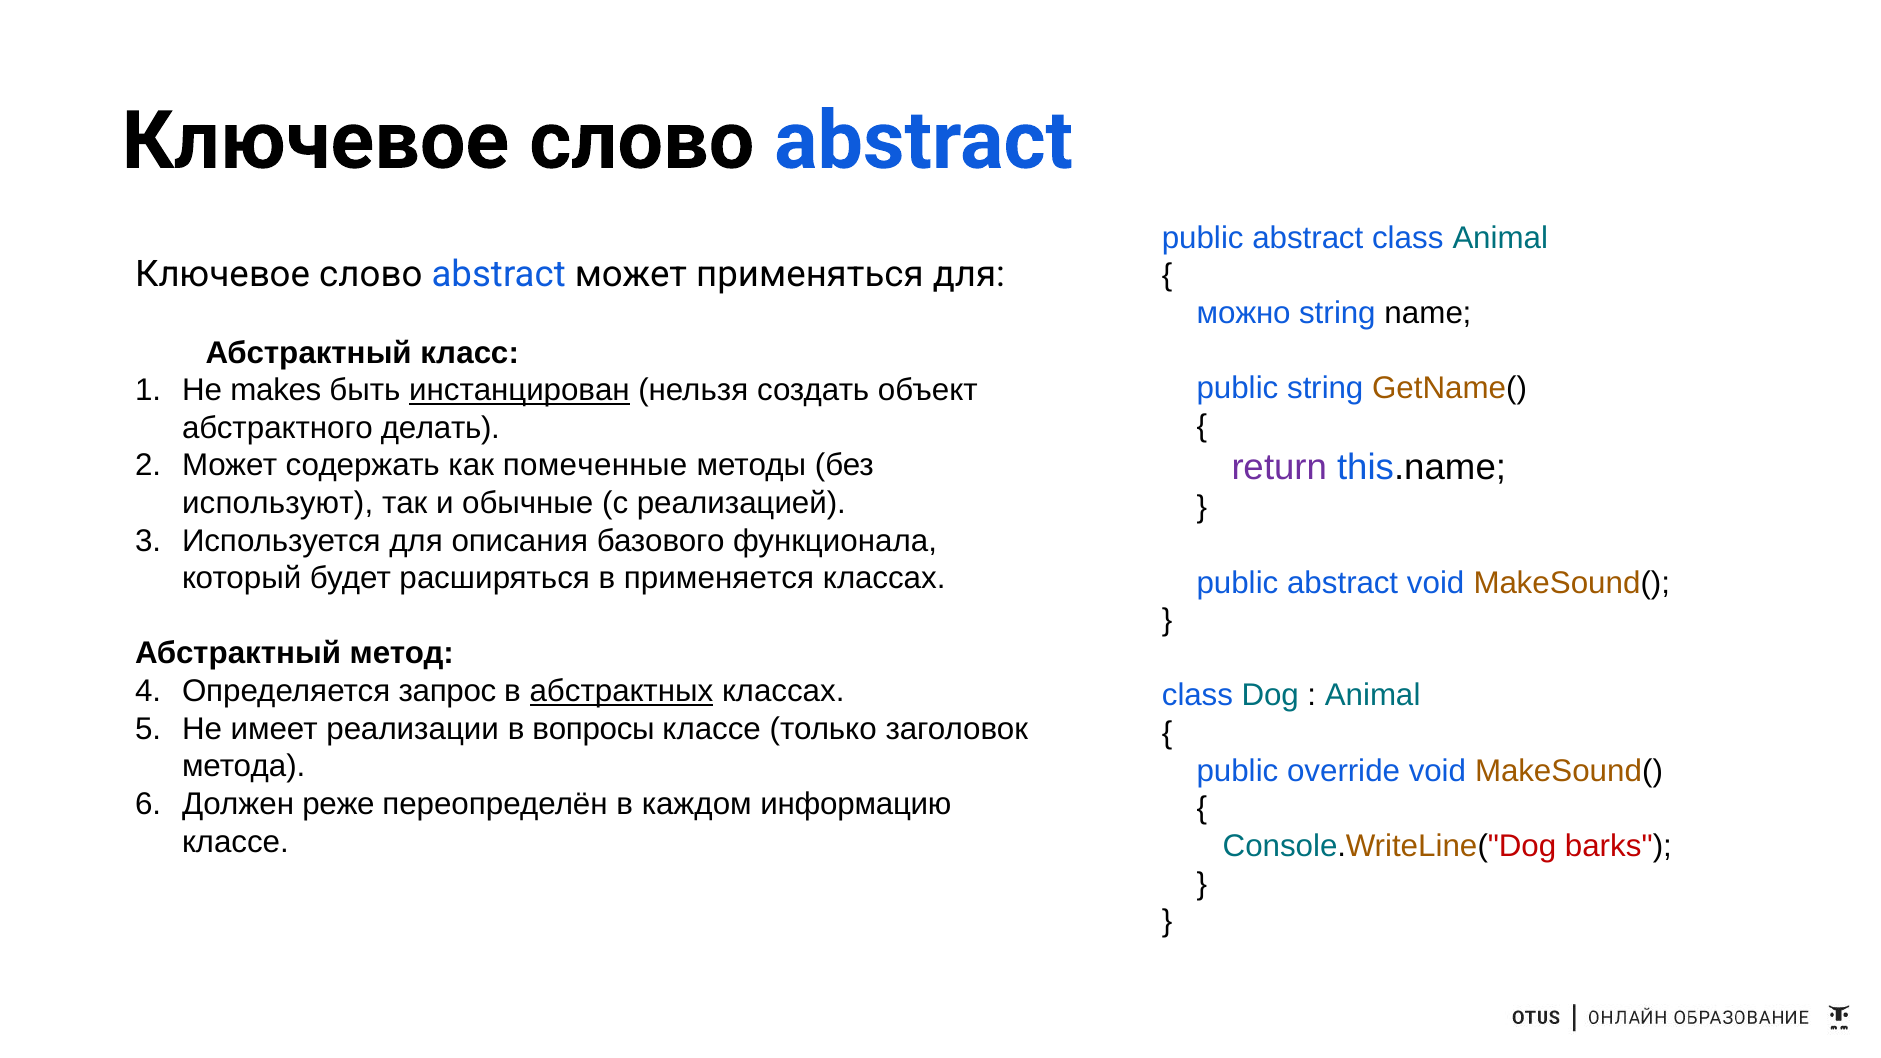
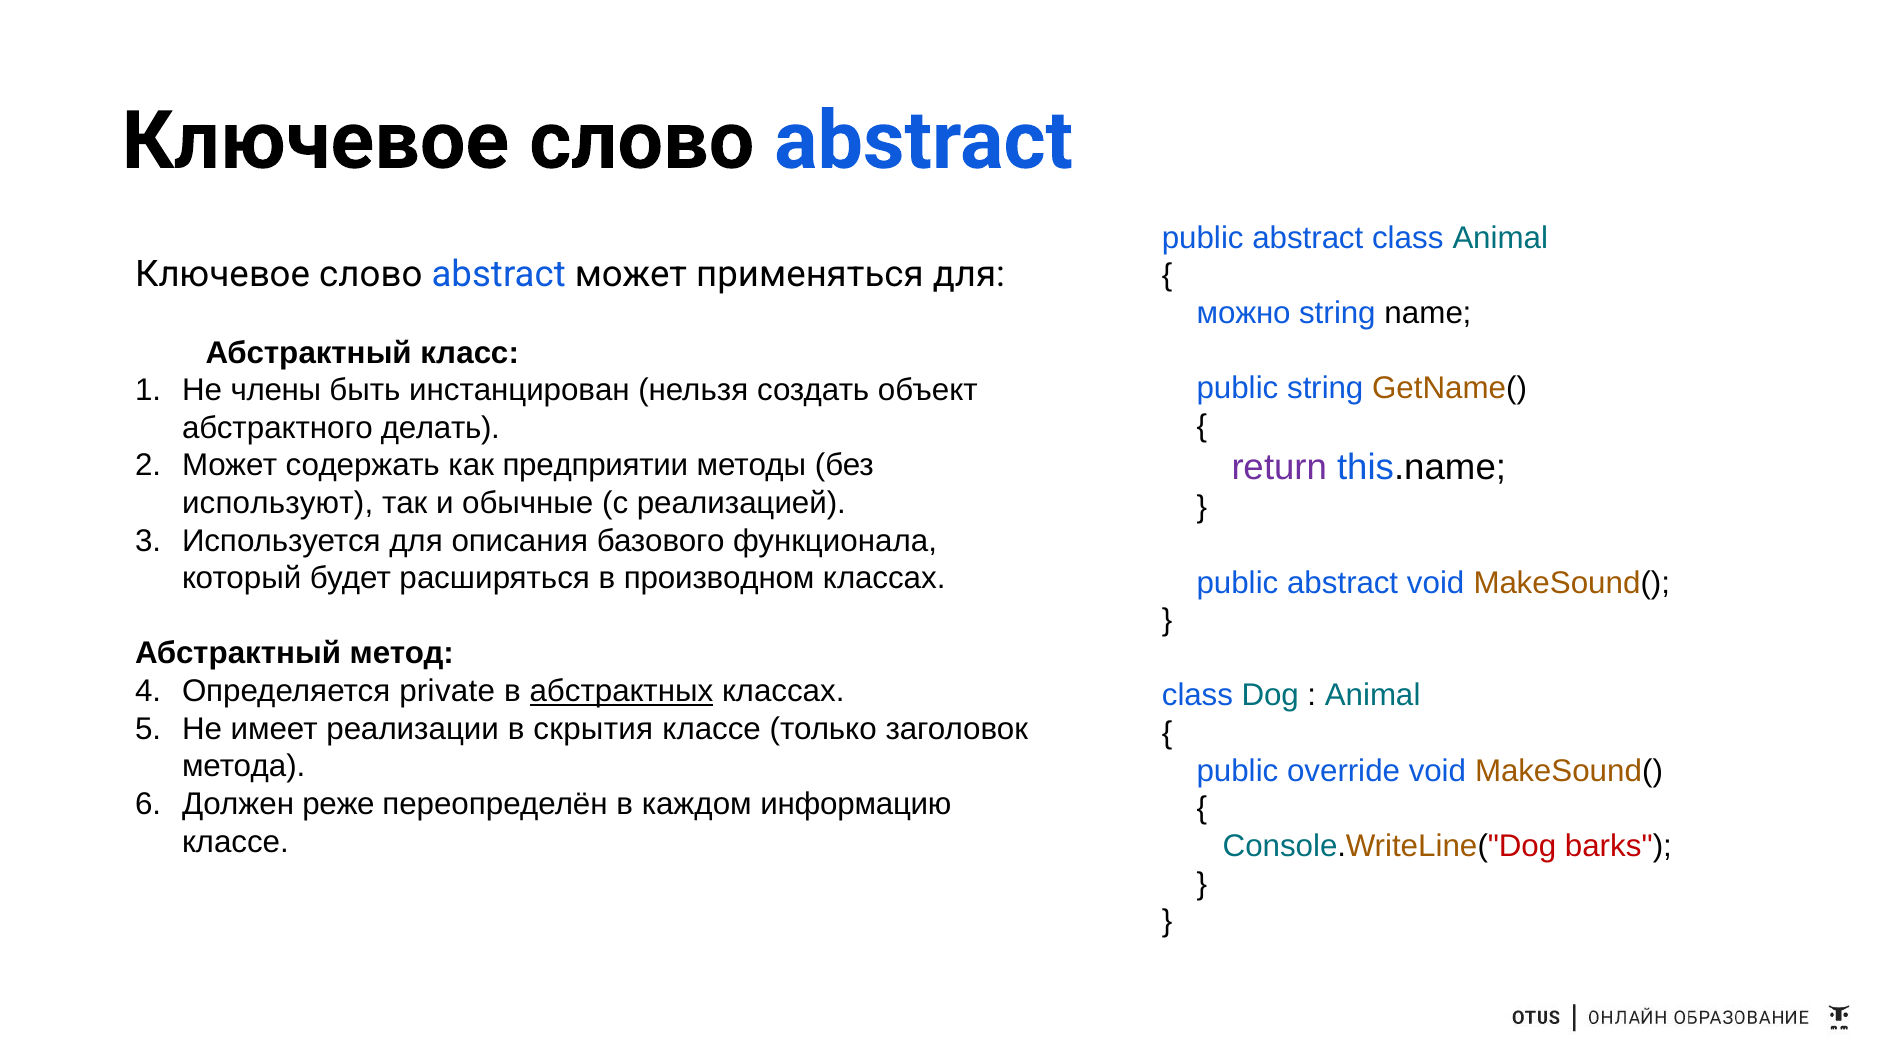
makes: makes -> члены (276, 390)
инстанцирован underline: present -> none (519, 390)
помеченные: помеченные -> предприятии (595, 466)
применяется: применяется -> производном (719, 578)
запрос: запрос -> private (447, 691)
вопросы: вопросы -> скрытия (593, 729)
